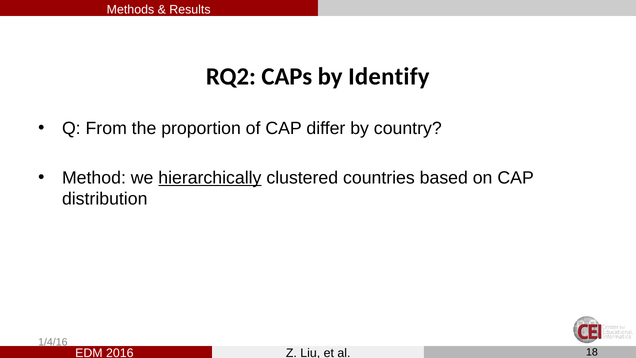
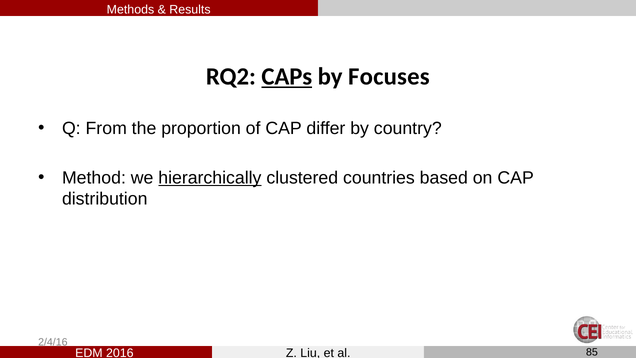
CAPs underline: none -> present (287, 77)
Identify: Identify -> Focuses (389, 77)
1/4/16: 1/4/16 -> 2/4/16 (53, 342)
18: 18 -> 85 (592, 352)
